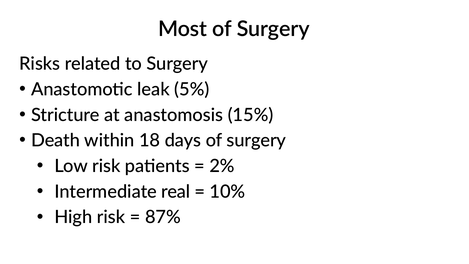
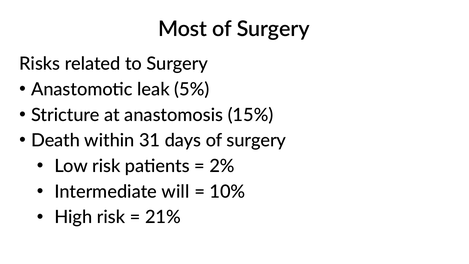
18: 18 -> 31 (150, 140)
real: real -> will (175, 192)
87%: 87% -> 21% (163, 217)
